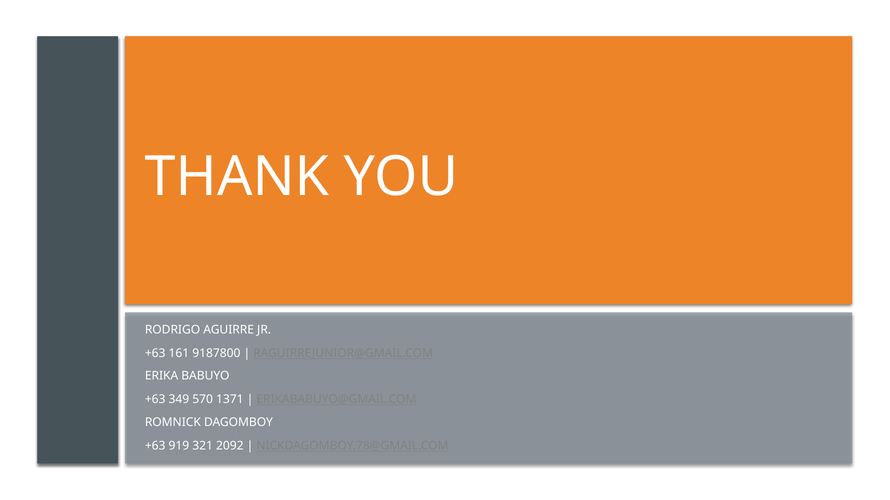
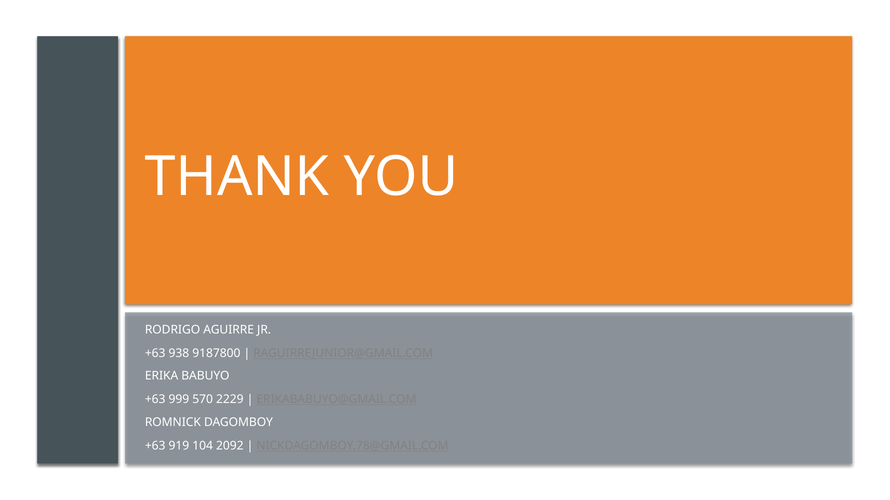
161: 161 -> 938 (179, 354)
349: 349 -> 999 (179, 400)
1371: 1371 -> 2229 (230, 400)
321: 321 -> 104 (203, 446)
